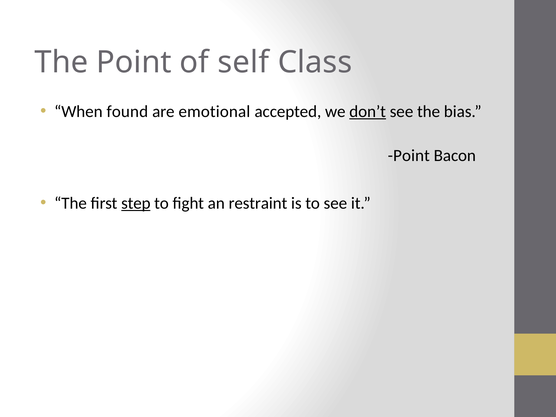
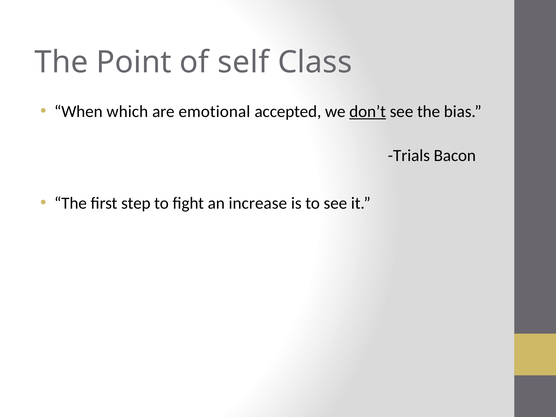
found: found -> which (127, 111)
Point: Point -> Trials (409, 156)
step underline: present -> none (136, 203)
restraint: restraint -> increase (258, 203)
